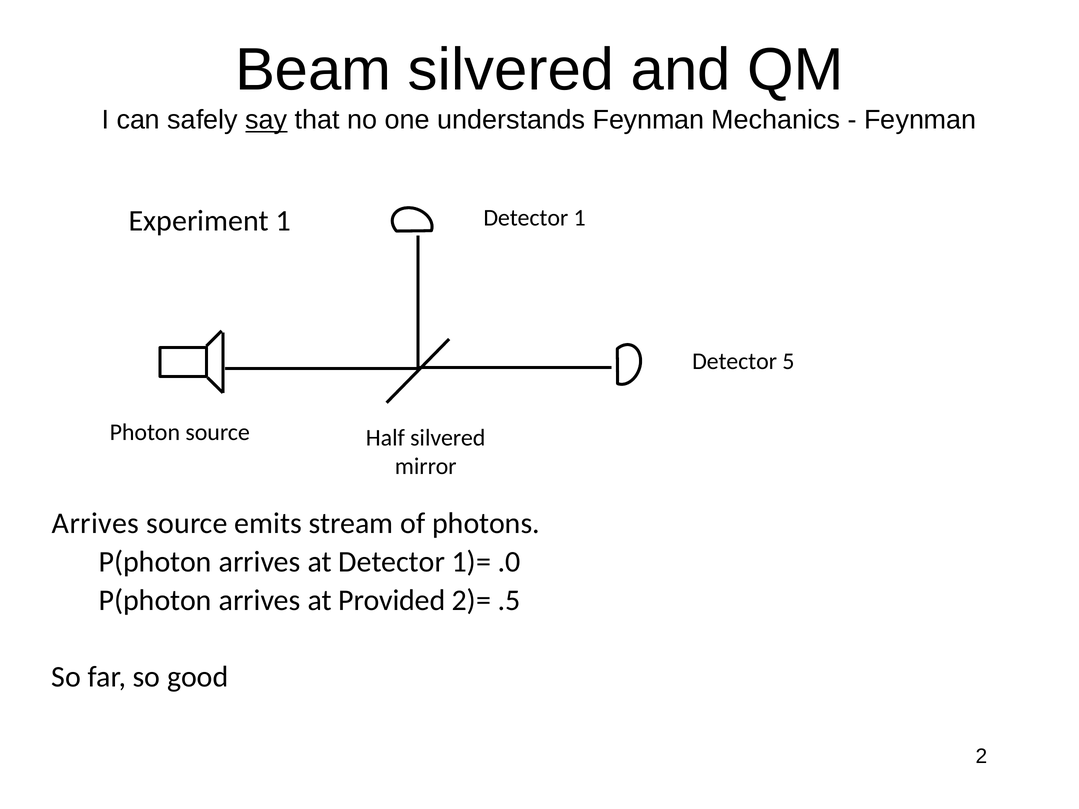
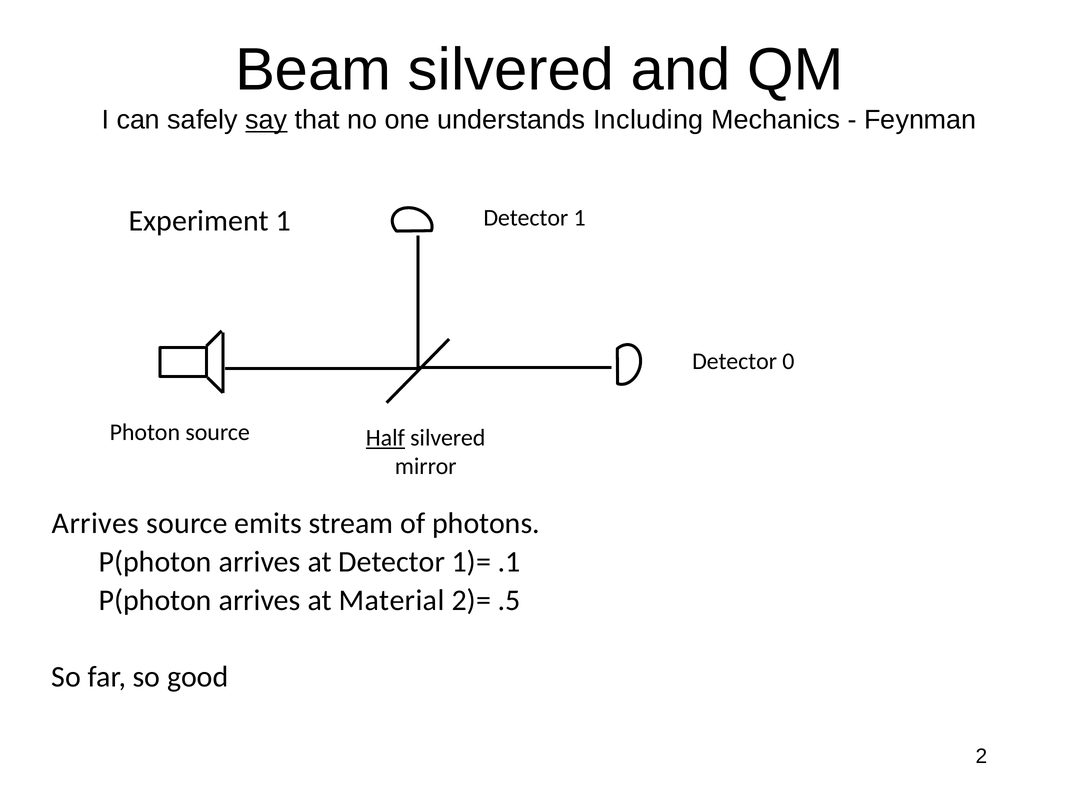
understands Feynman: Feynman -> Including (648, 120)
5: 5 -> 0 (788, 362)
Half underline: none -> present (385, 438)
.0: .0 -> .1 (509, 562)
Provided: Provided -> Material (392, 600)
